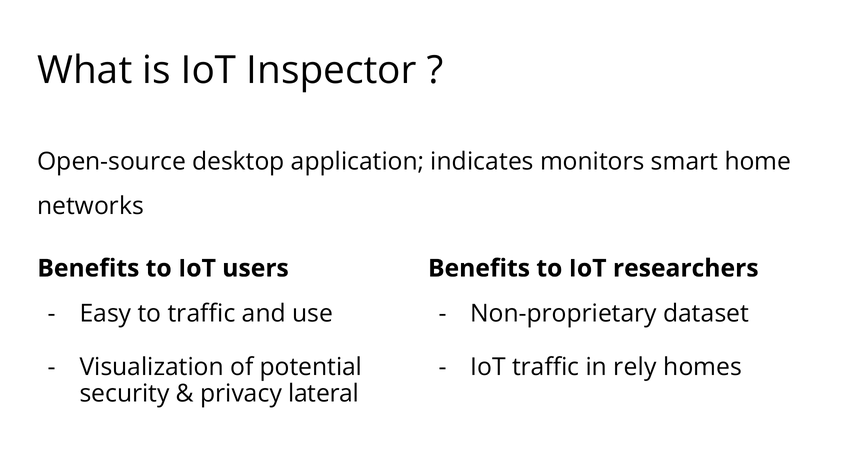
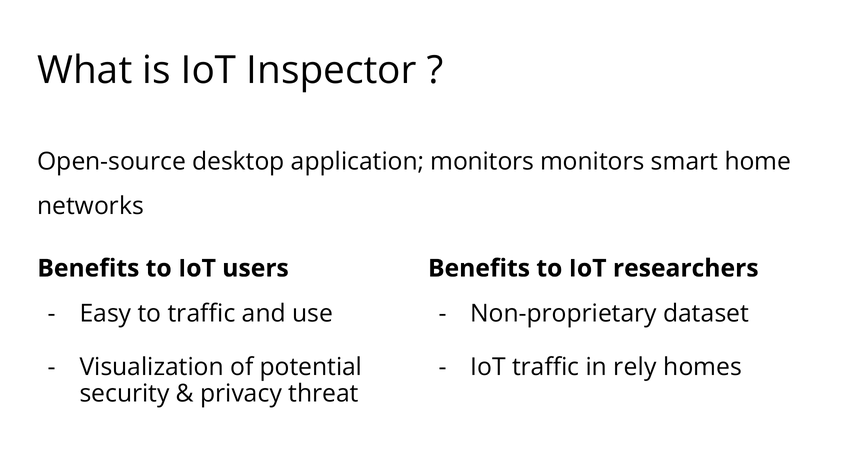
application indicates: indicates -> monitors (482, 162)
lateral: lateral -> threat (323, 394)
